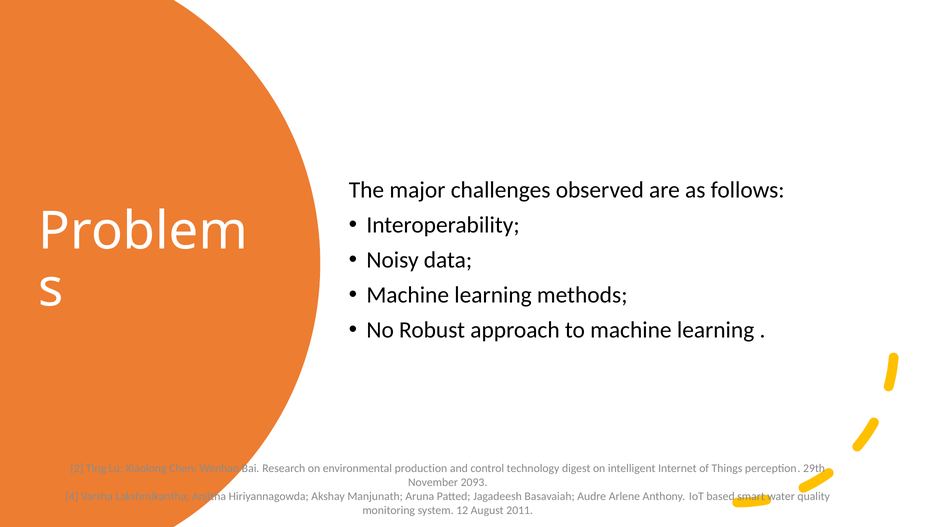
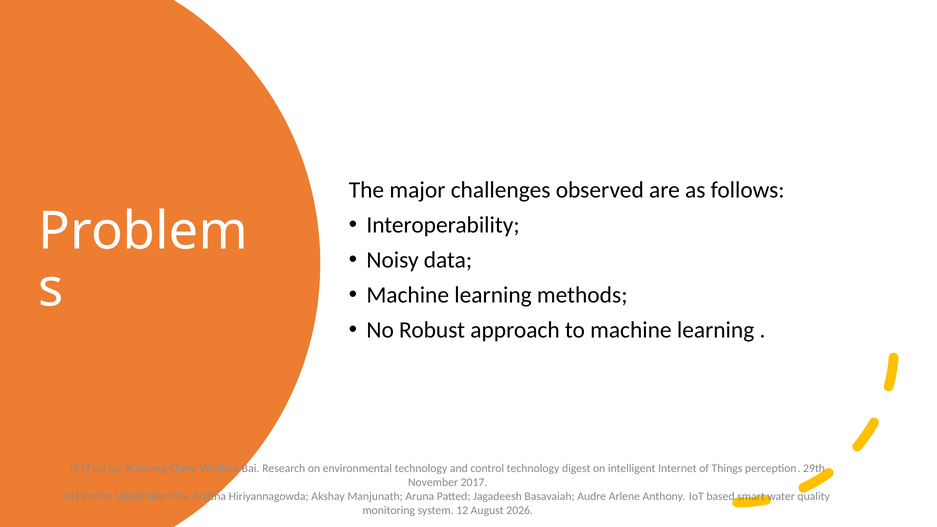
environmental production: production -> technology (421, 468)
2093: 2093 -> 2017 (474, 482)
2011: 2011 -> 2026 (520, 510)
